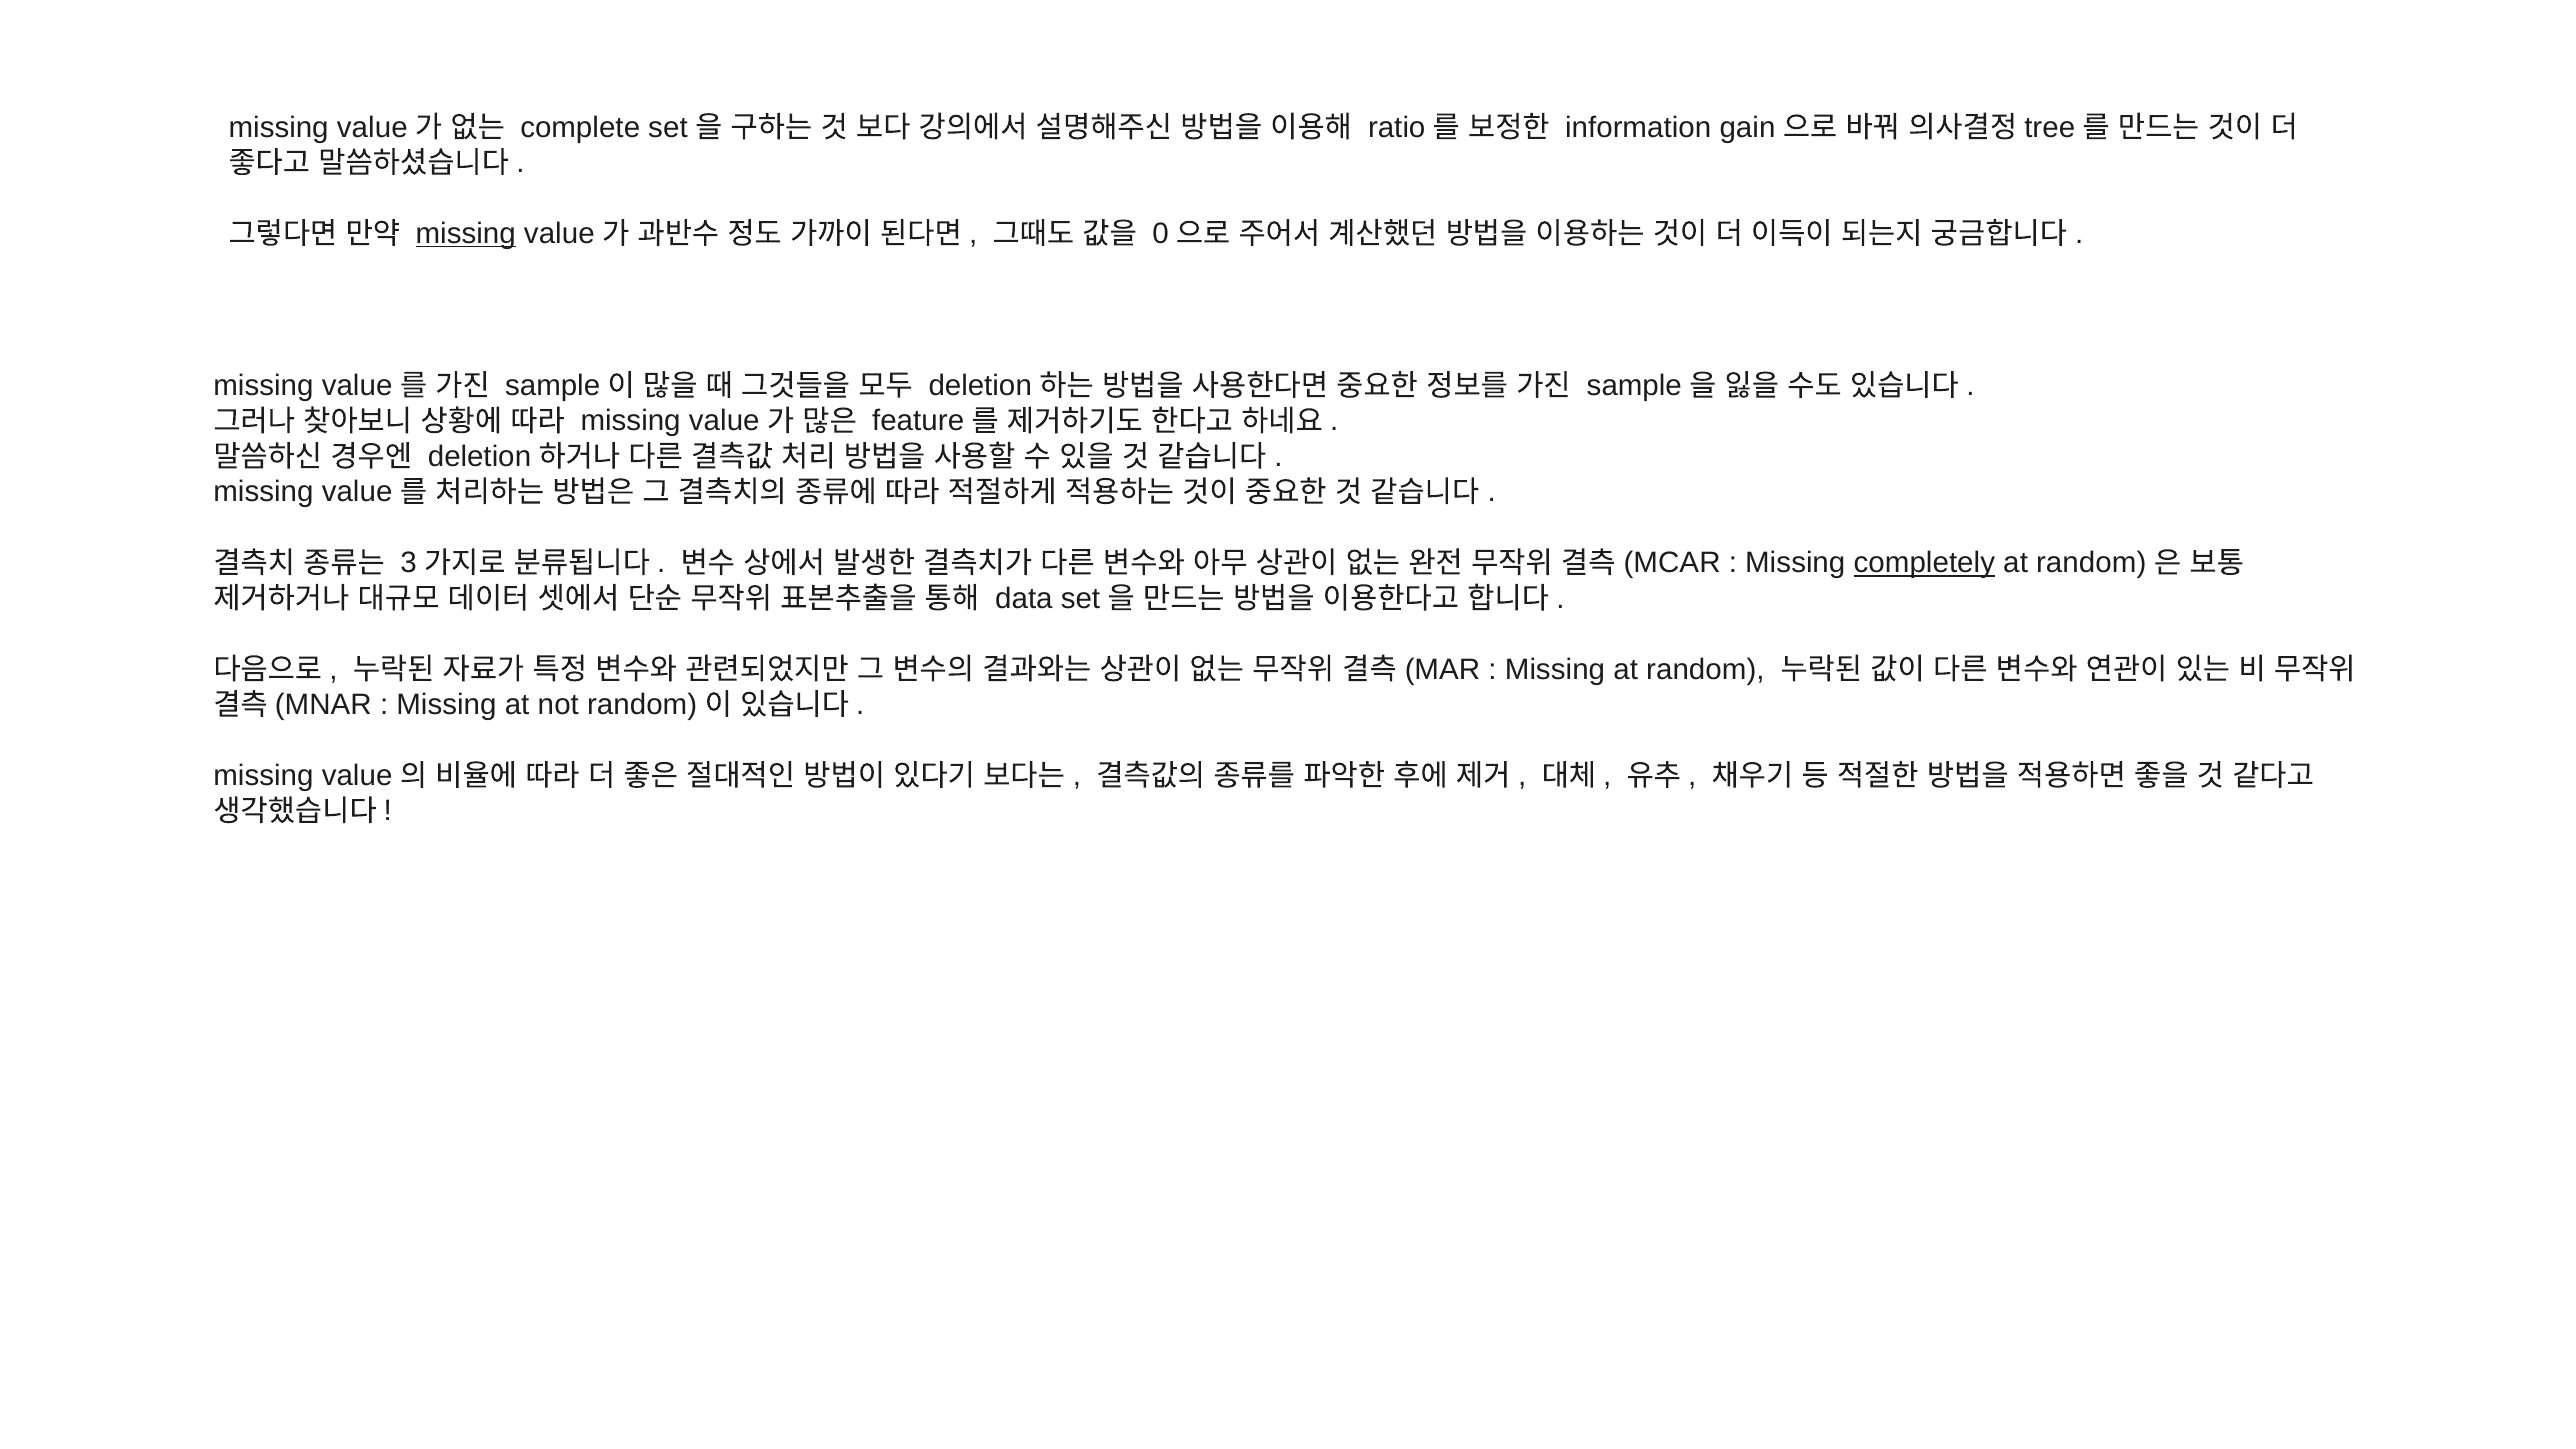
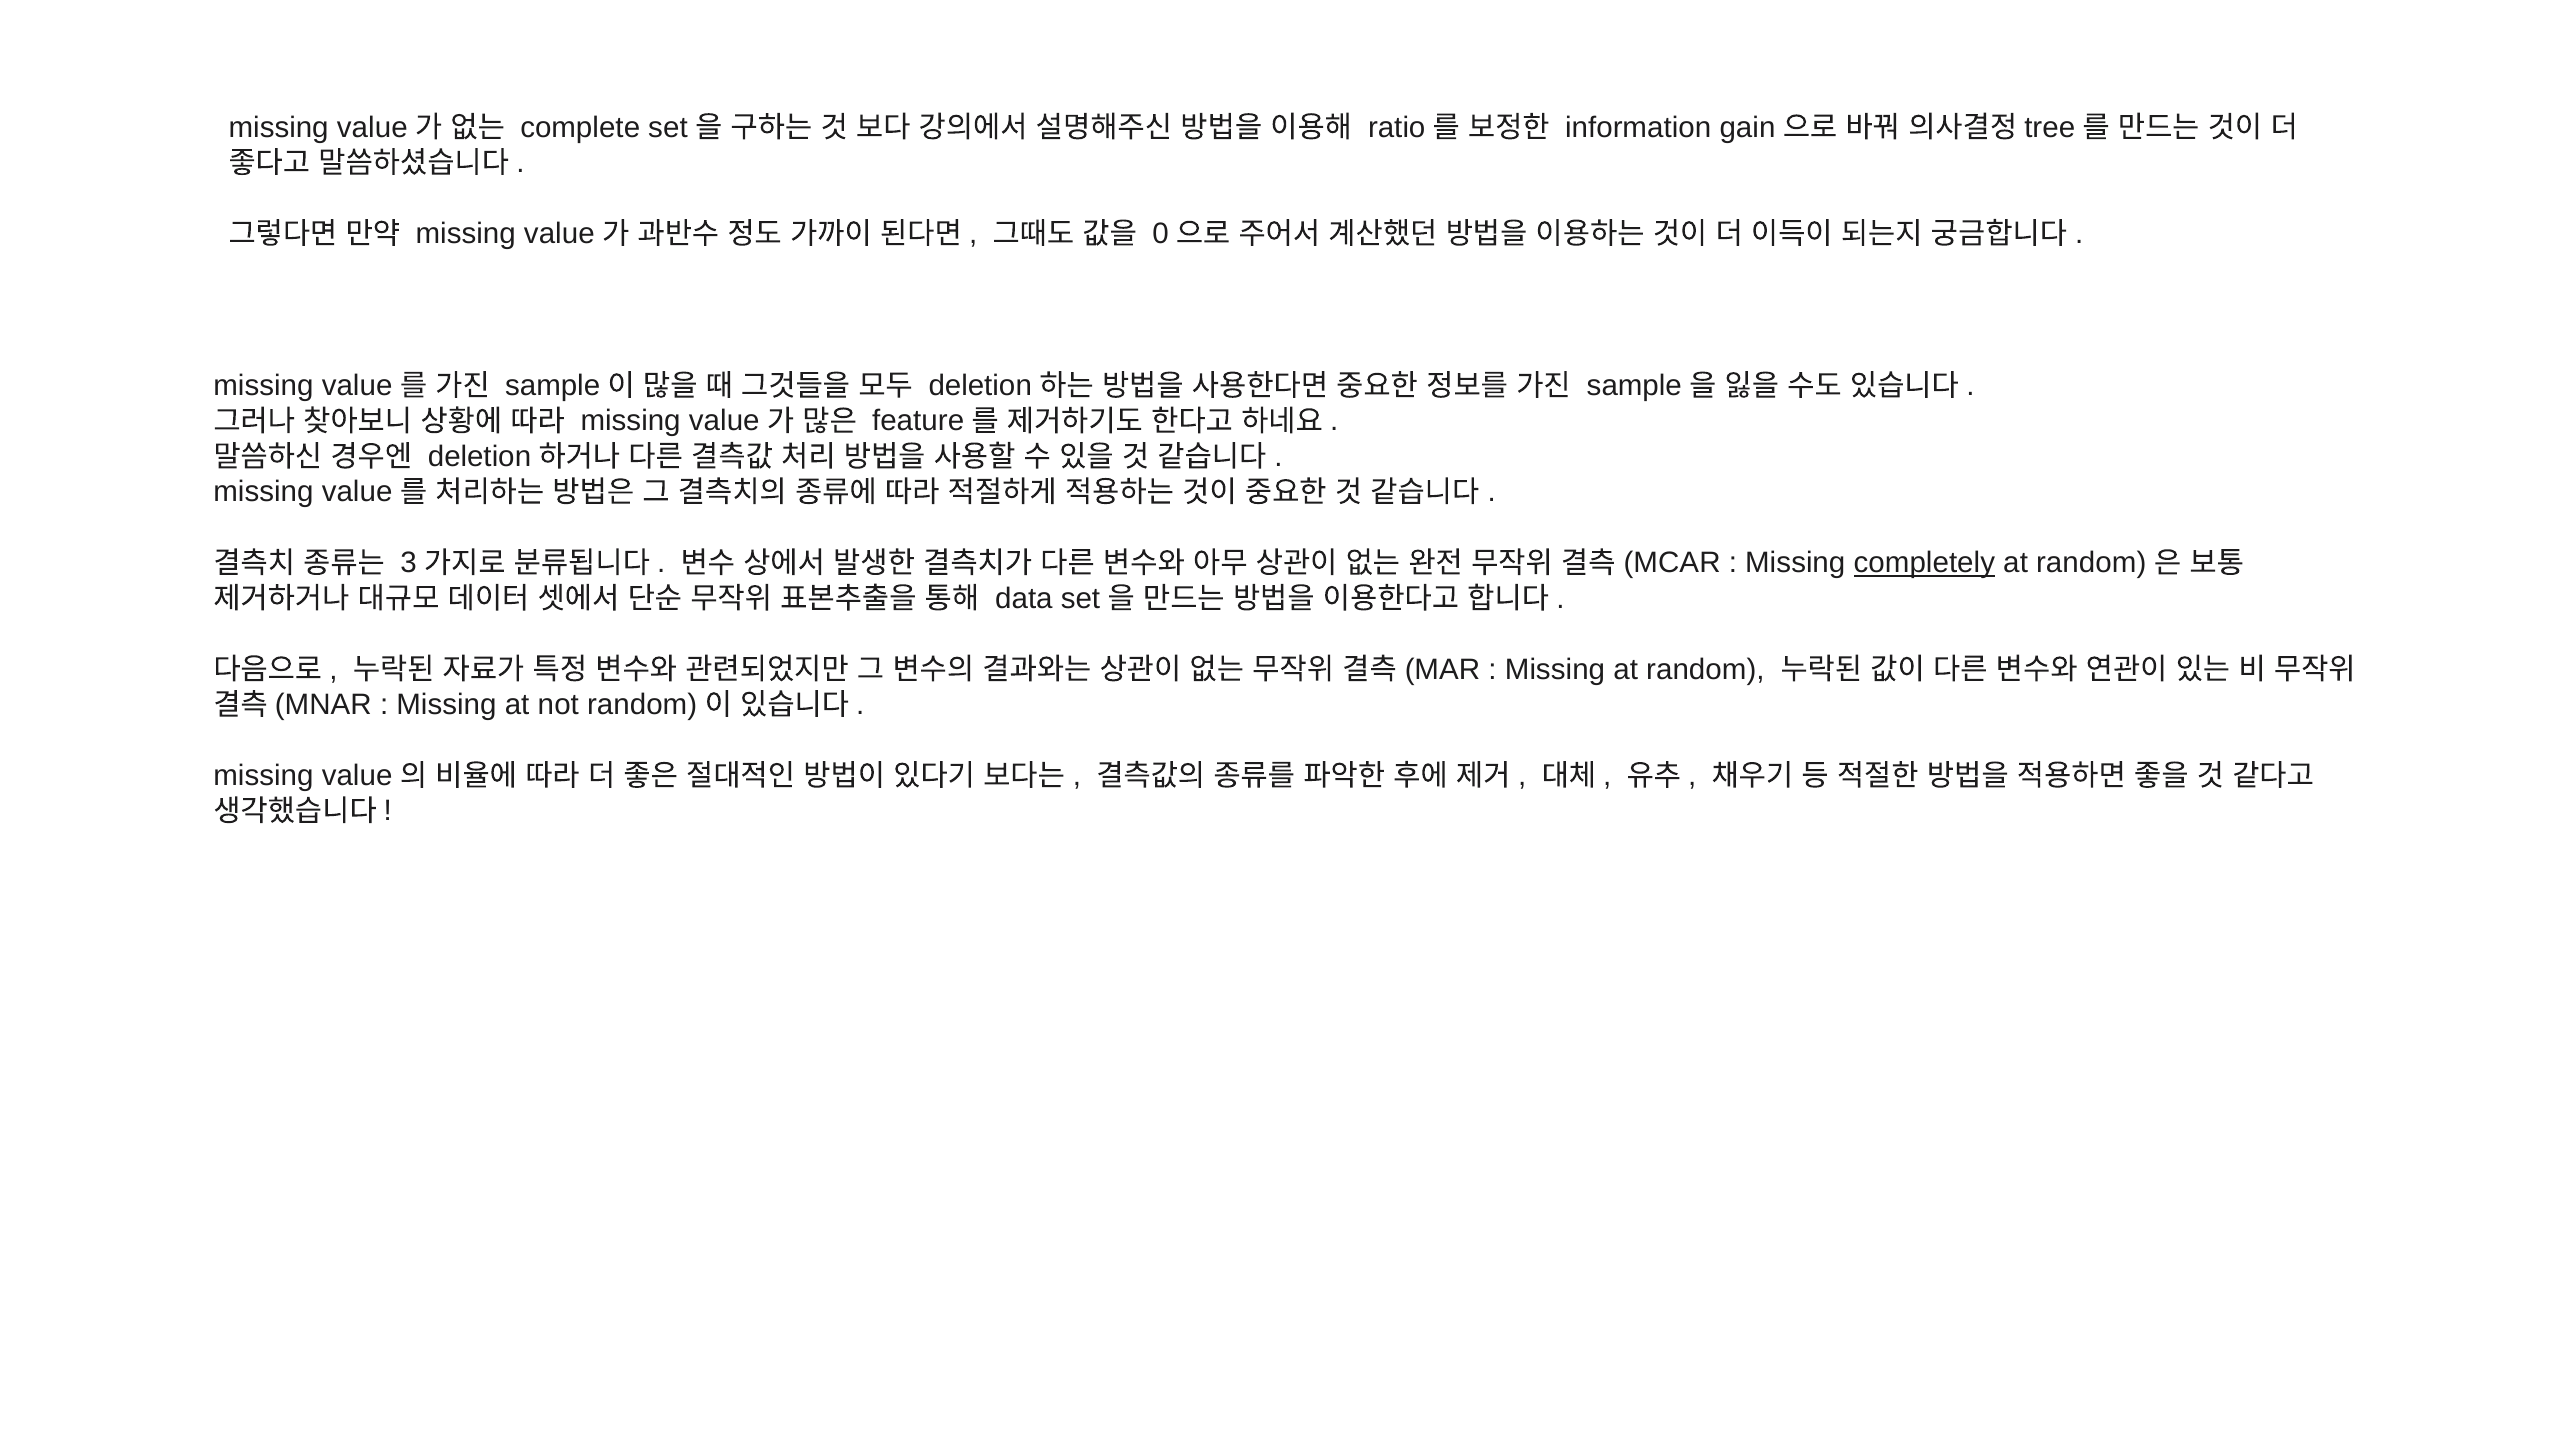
missing underline: present -> none (466, 234)
